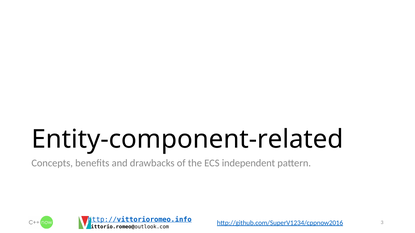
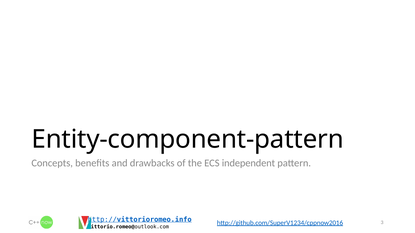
Entity-component-related: Entity-component-related -> Entity-component-pattern (188, 140)
